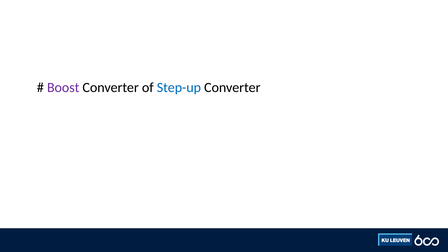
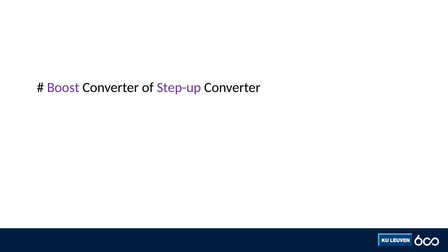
Step-up colour: blue -> purple (179, 88)
